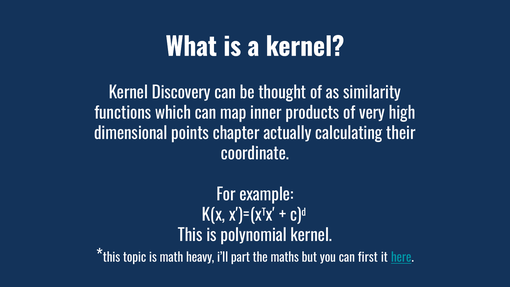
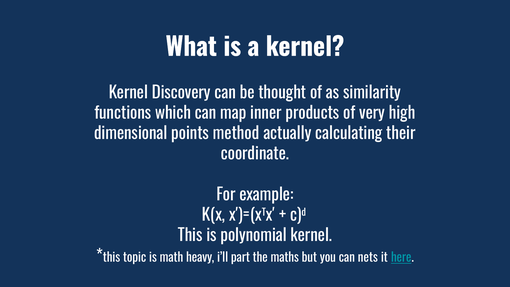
chapter: chapter -> method (236, 134)
first: first -> nets (368, 257)
